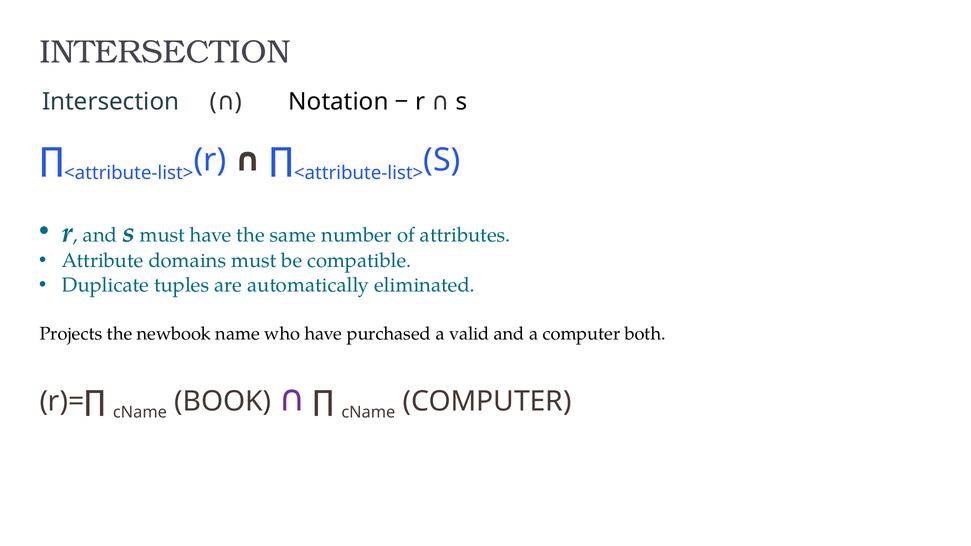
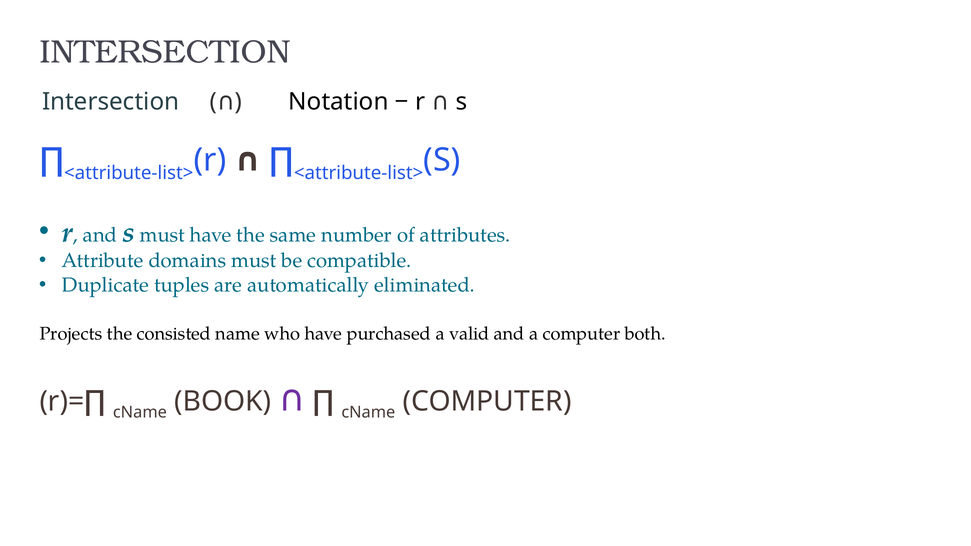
newbook: newbook -> consisted (174, 334)
